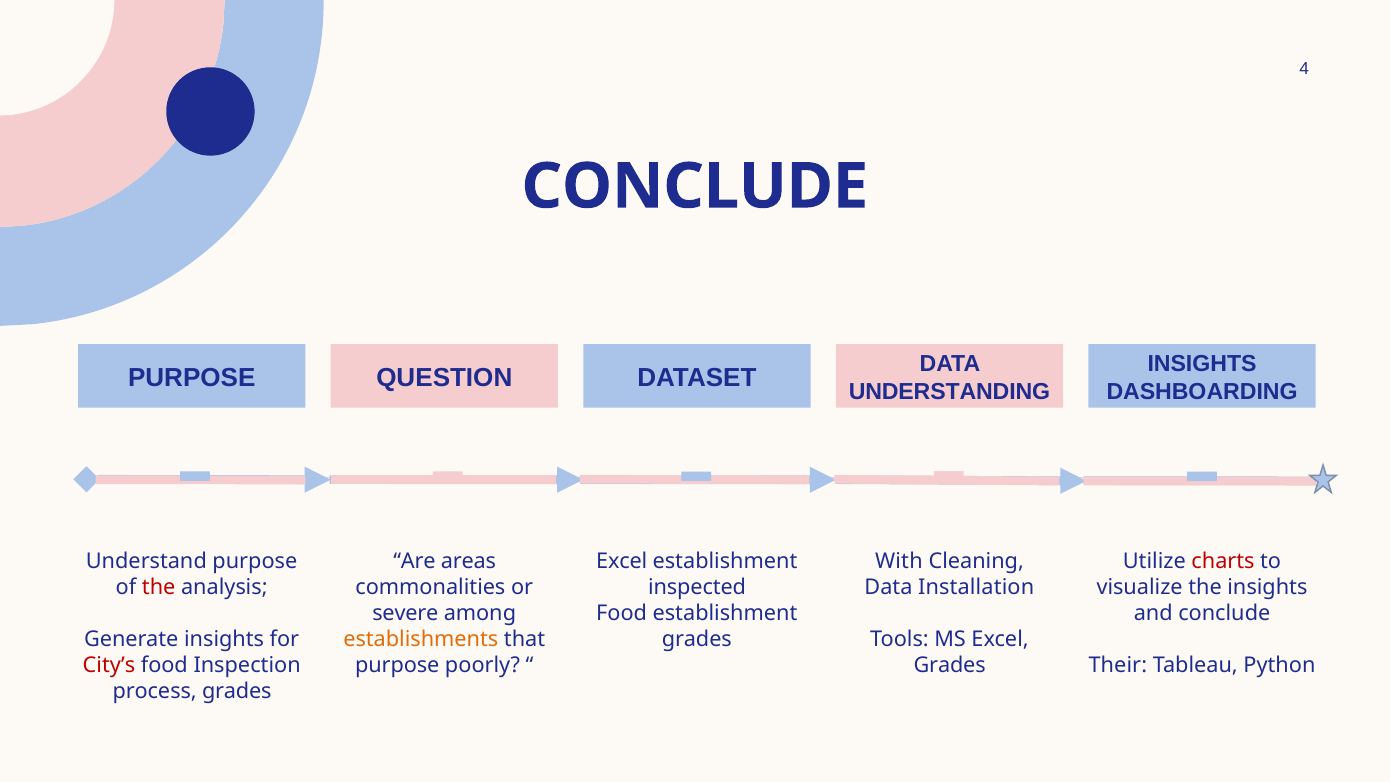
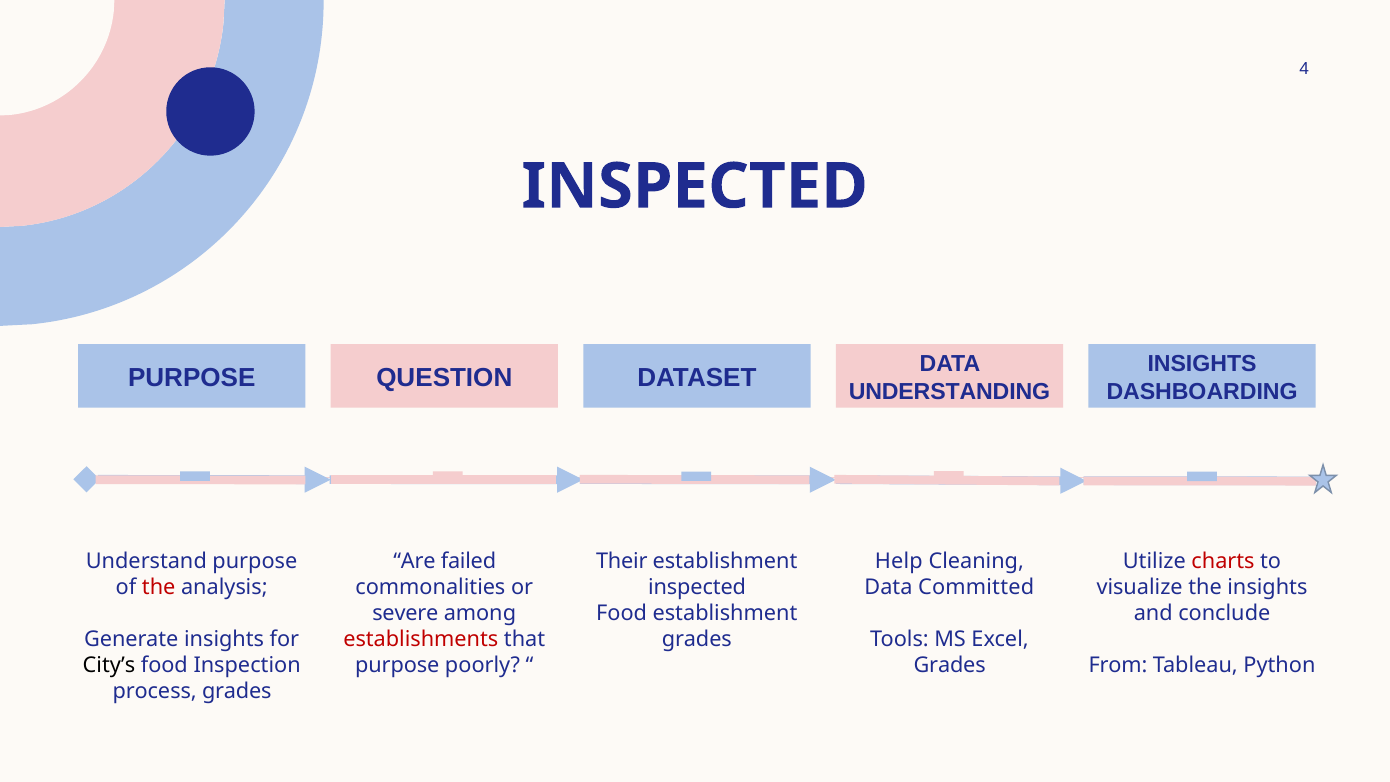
CONCLUDE: CONCLUDE -> INSPECTED (695, 187)
areas: areas -> failed (468, 561)
Excel: Excel -> Their (622, 561)
With: With -> Help (899, 561)
Installation: Installation -> Committed (976, 587)
establishments colour: orange -> red (421, 639)
City’s colour: red -> black (109, 665)
Their: Their -> From (1118, 665)
